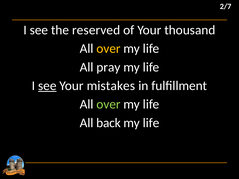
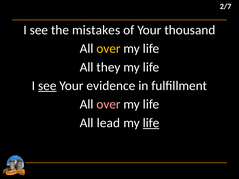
reserved: reserved -> mistakes (96, 30)
pray: pray -> they (108, 67)
mistakes: mistakes -> evidence (111, 86)
over colour: light green -> pink (108, 104)
back: back -> lead (108, 123)
life underline: none -> present (151, 123)
